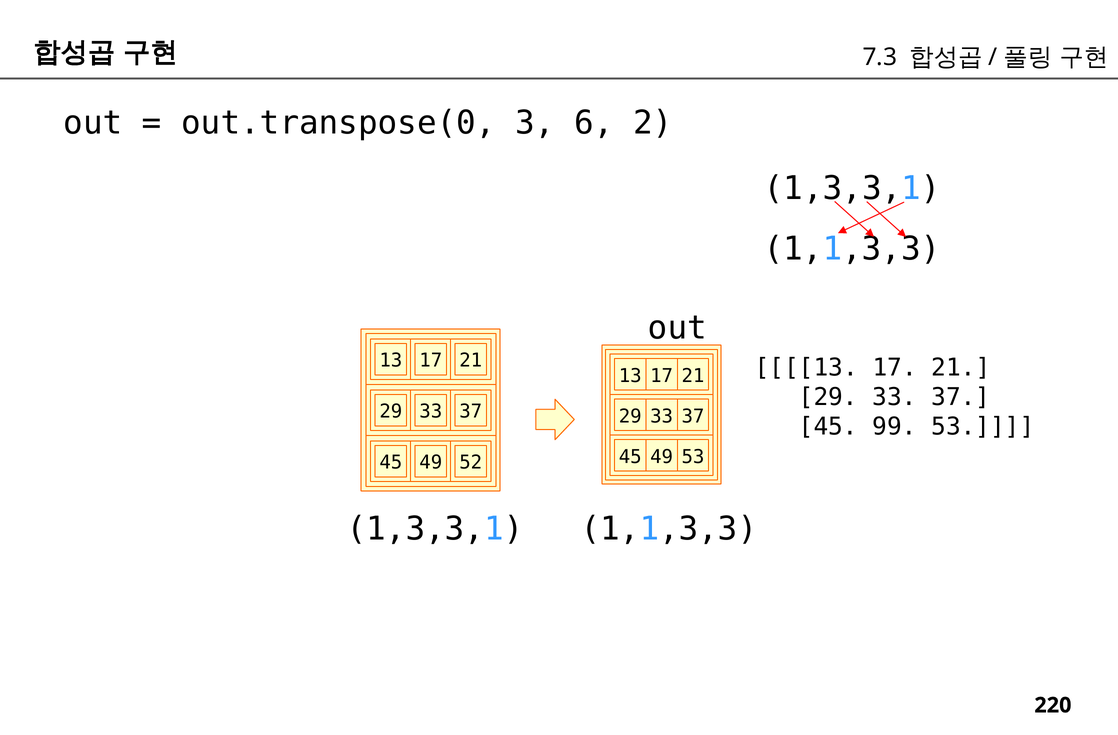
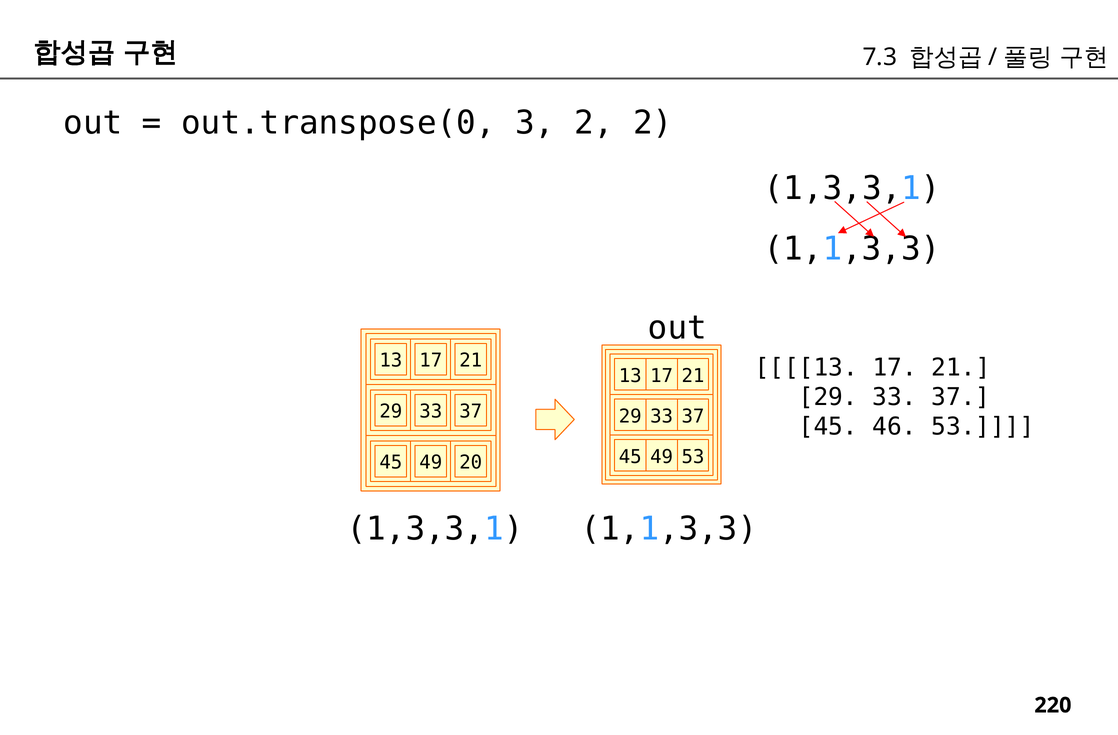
3 6: 6 -> 2 (594, 123)
99: 99 -> 46 (894, 426)
52: 52 -> 20 (471, 462)
